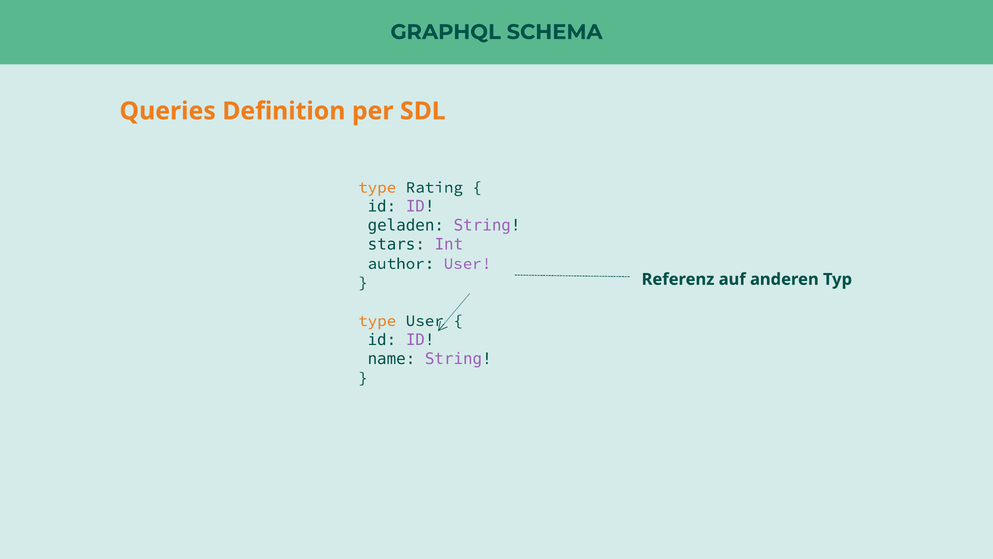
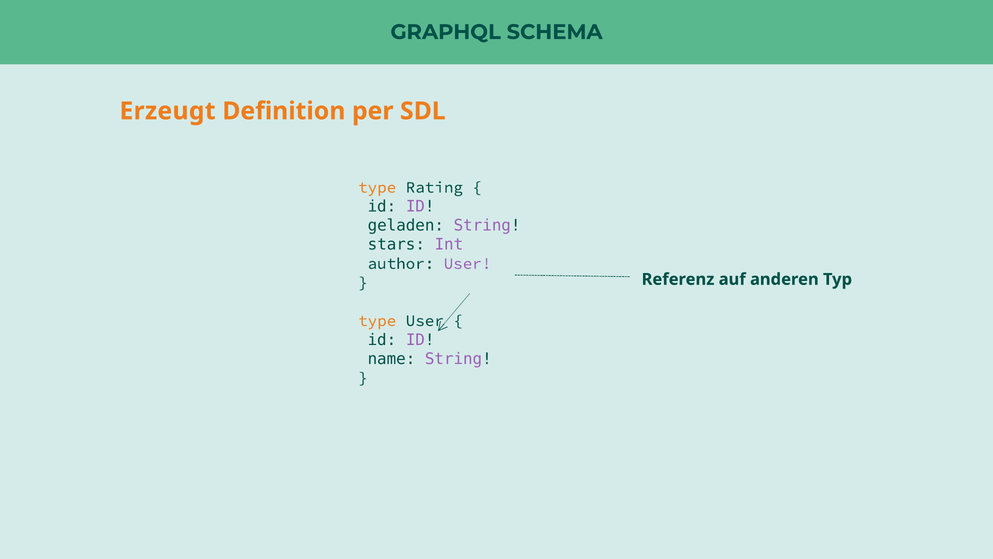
Queries: Queries -> Erzeugt (168, 111)
